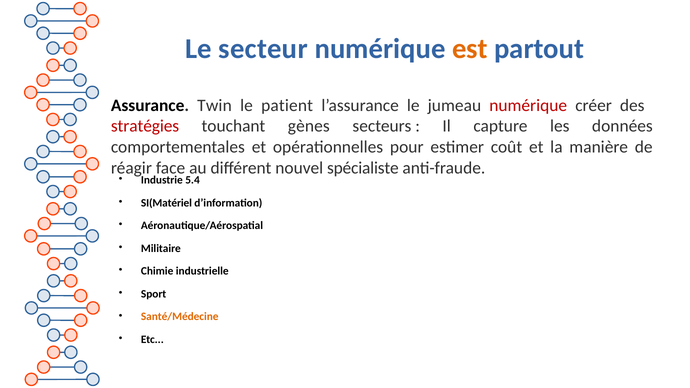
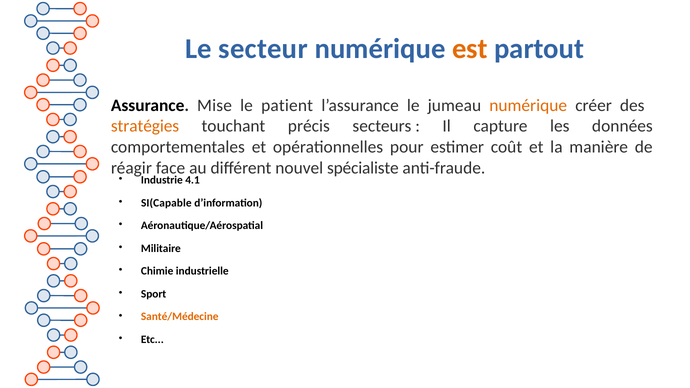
Twin: Twin -> Mise (214, 105)
numérique colour: red -> orange (528, 105)
stratégies colour: red -> orange (145, 126)
gènes: gènes -> précis (309, 126)
5.4: 5.4 -> 4.1 (193, 180)
SI(Matériel: SI(Matériel -> SI(Capable (166, 203)
